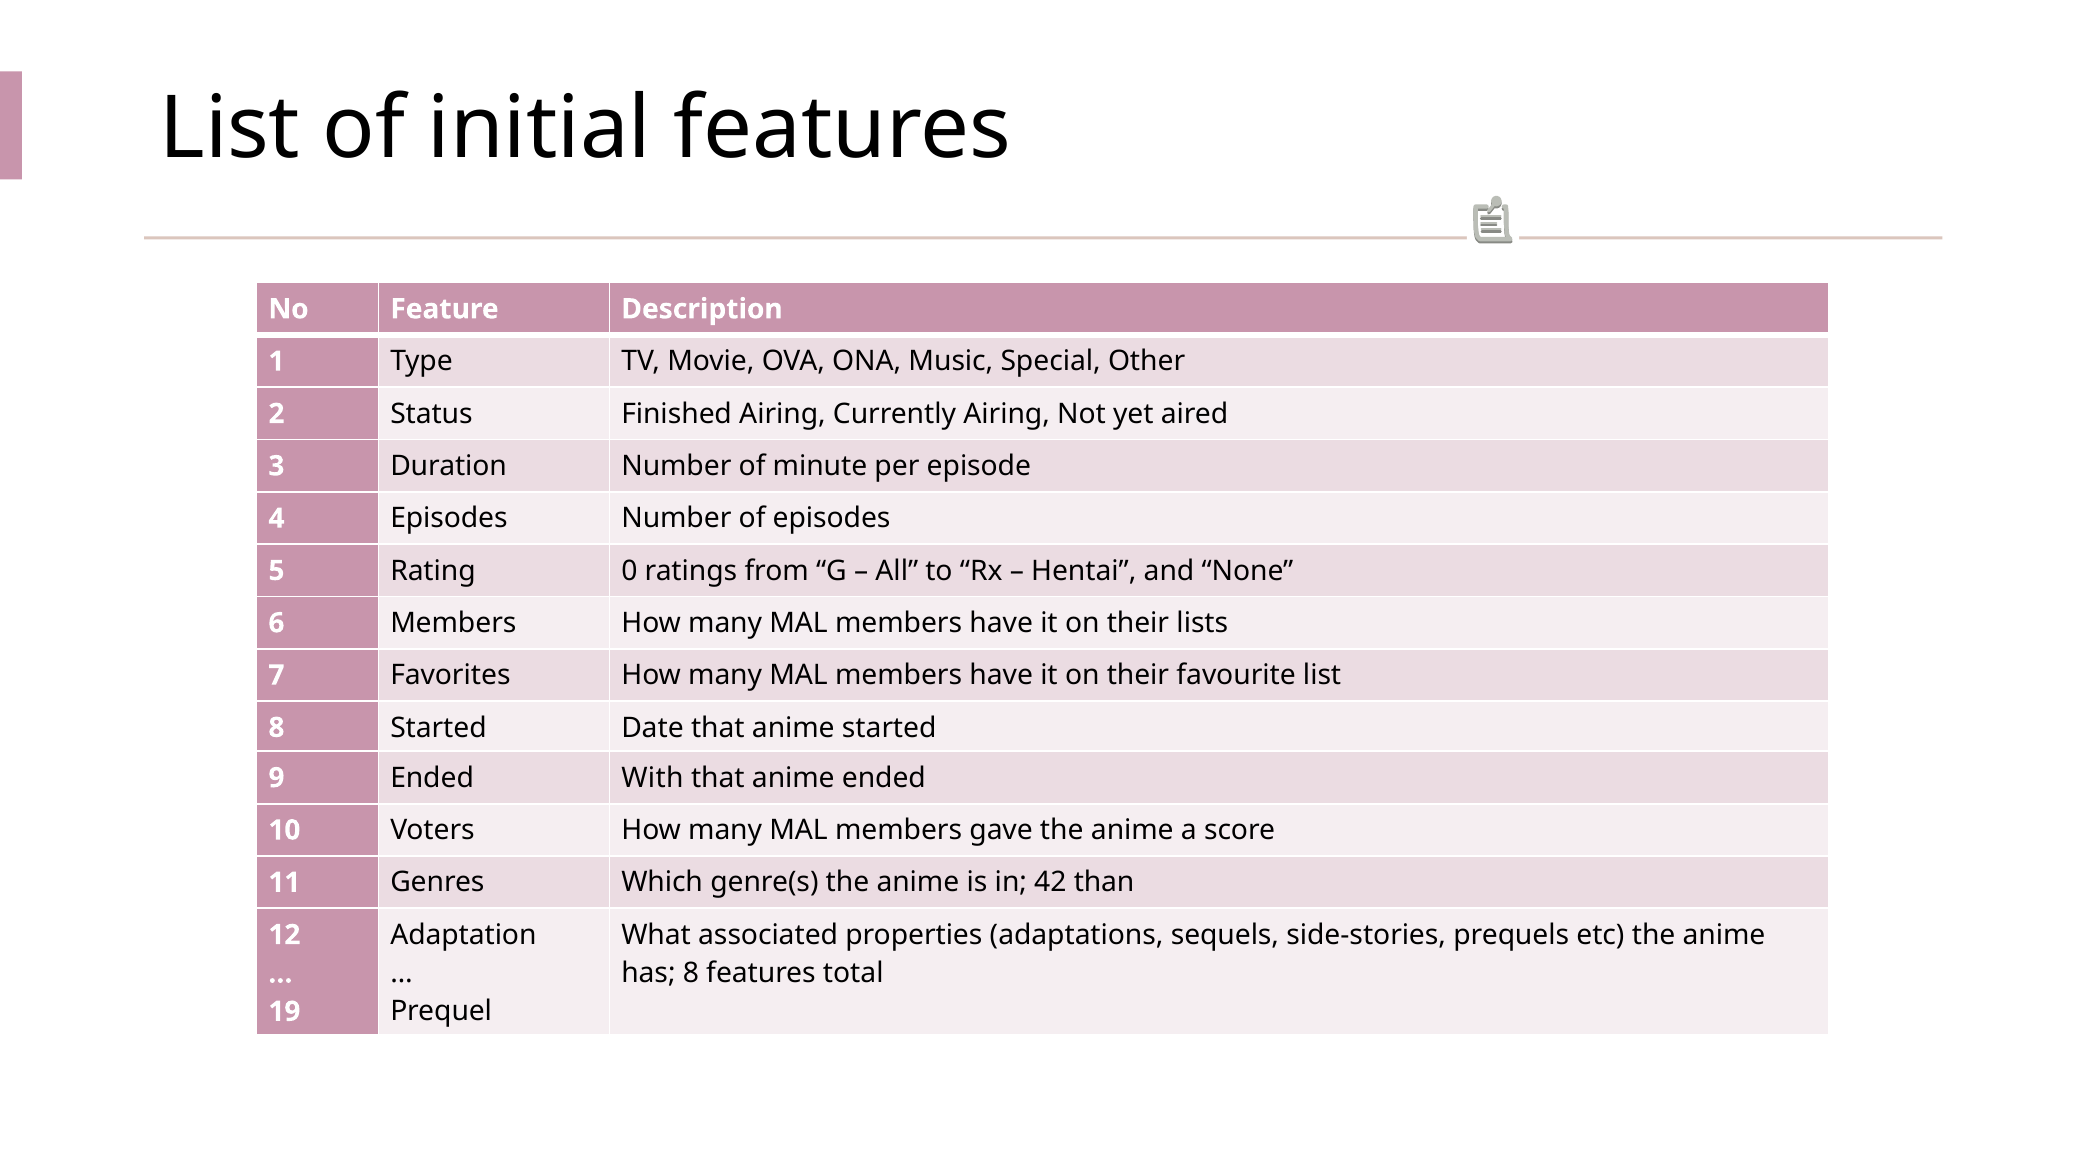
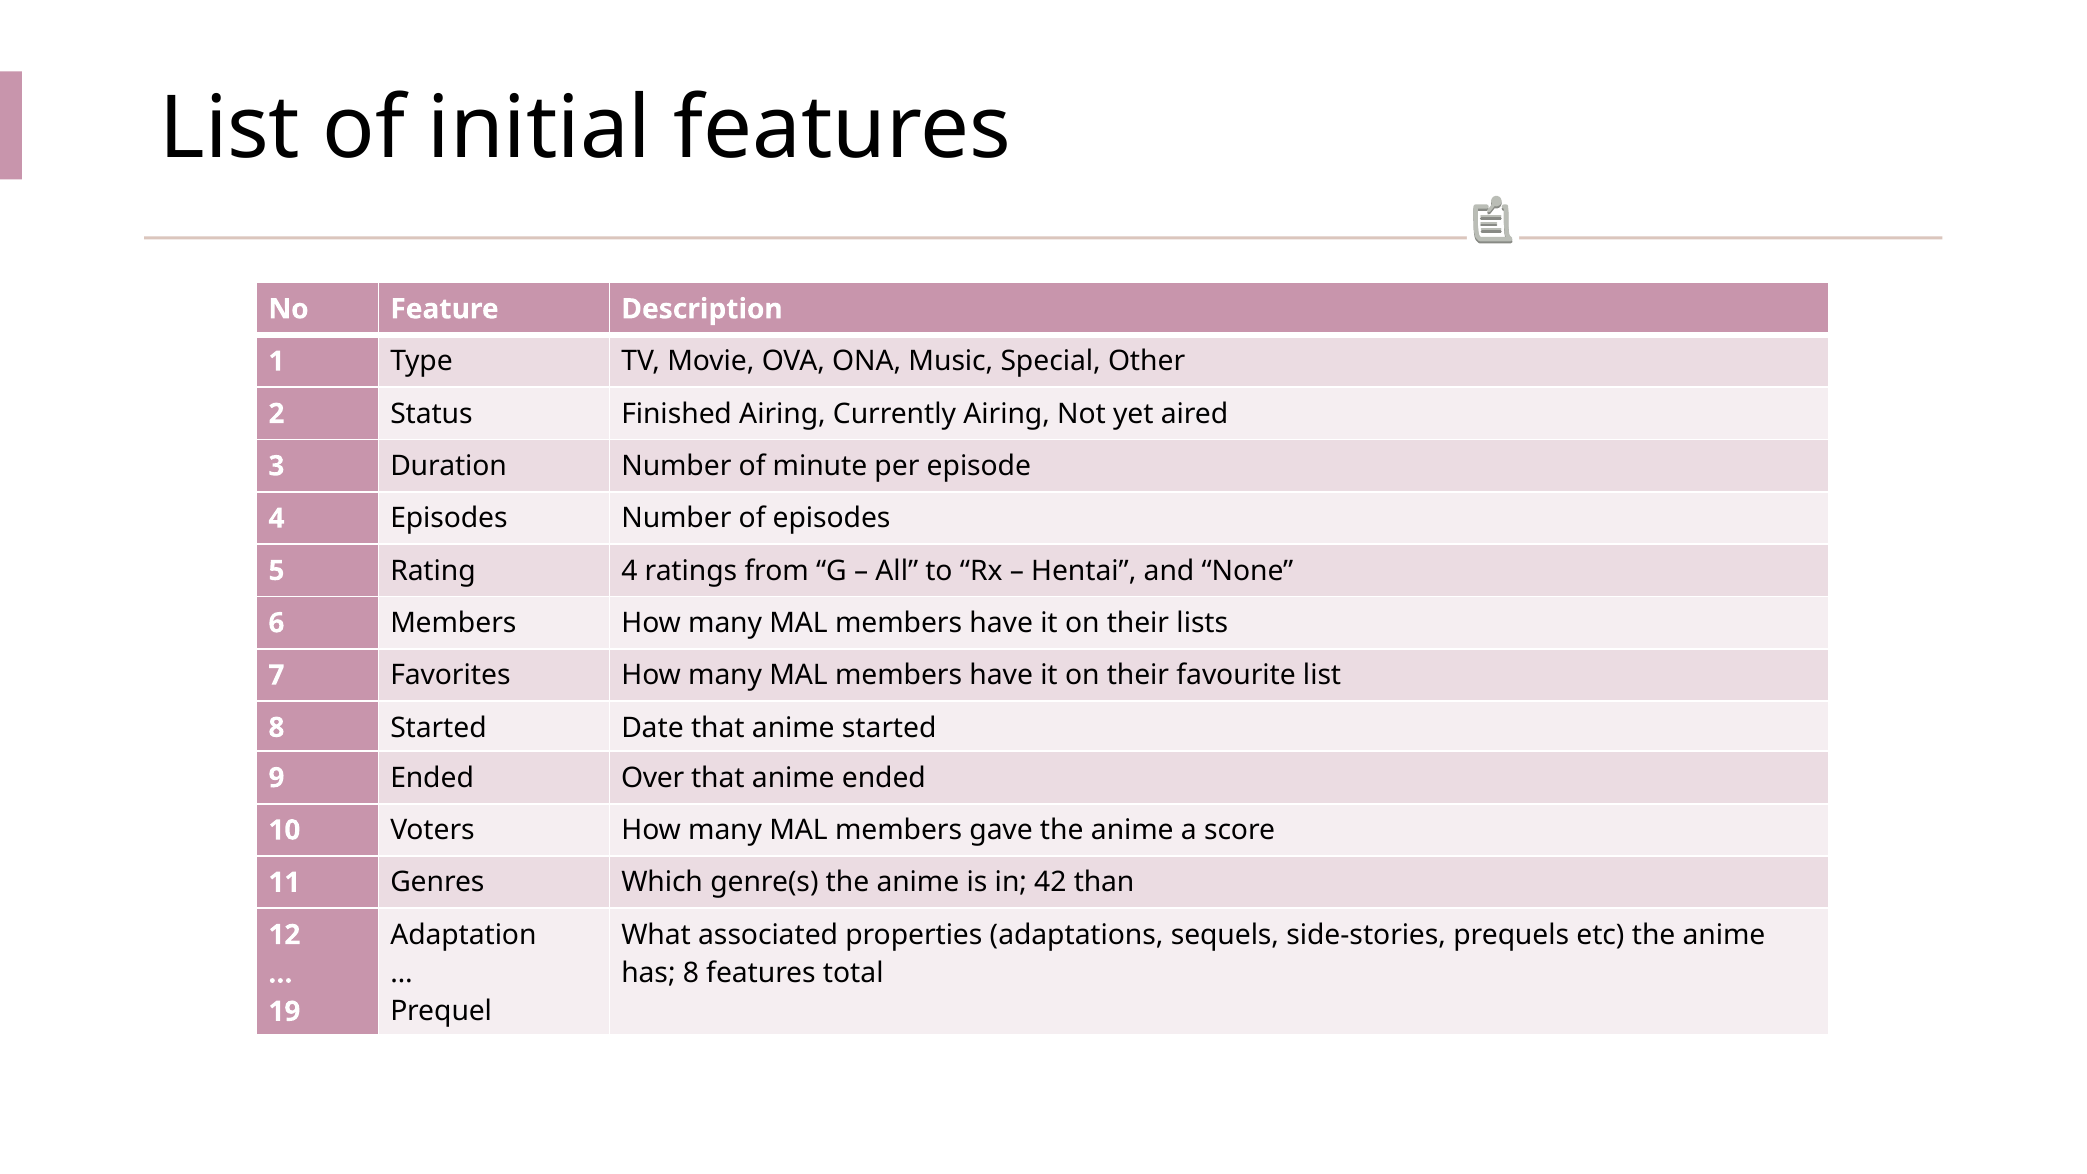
Rating 0: 0 -> 4 (629, 571)
With: With -> Over (653, 778)
